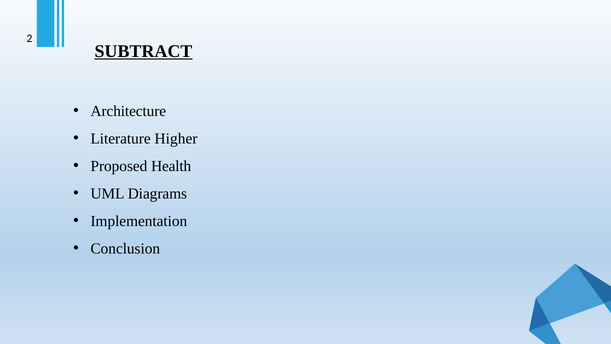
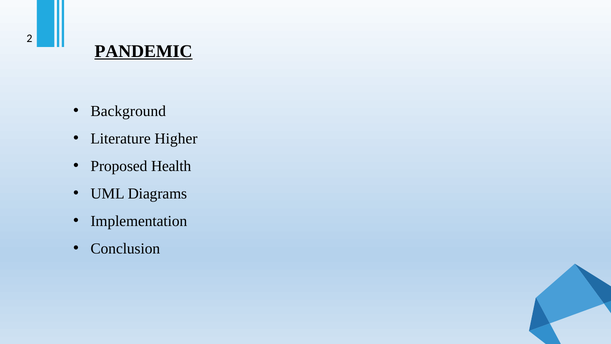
SUBTRACT: SUBTRACT -> PANDEMIC (144, 51)
Architecture: Architecture -> Background (128, 111)
